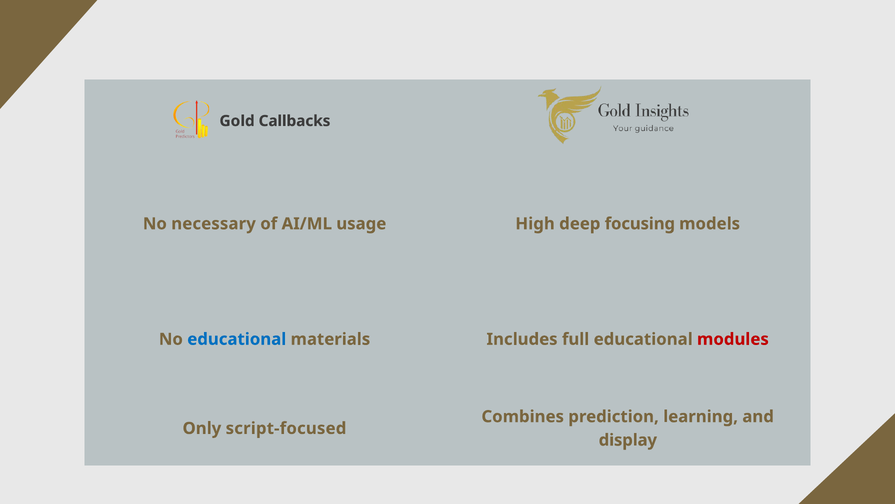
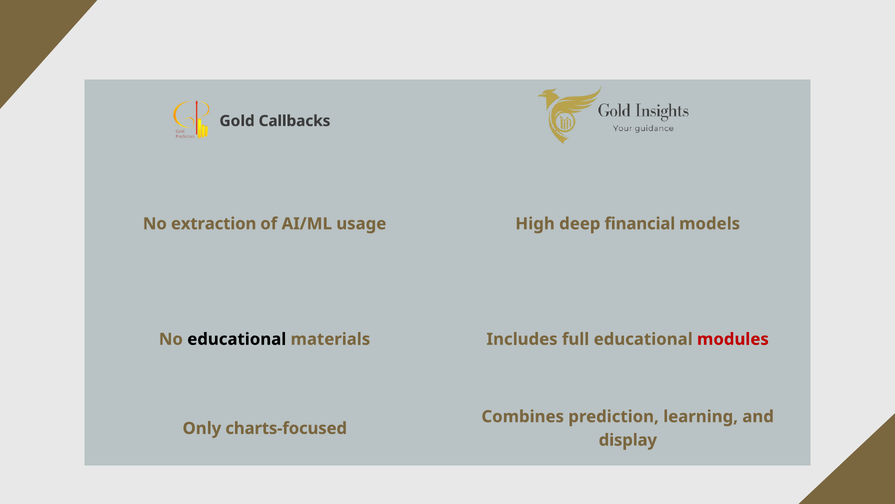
necessary: necessary -> extraction (214, 224)
focusing: focusing -> financial (640, 224)
educational colour: blue -> black (237, 339)
script-focused: script-focused -> charts-focused (286, 428)
